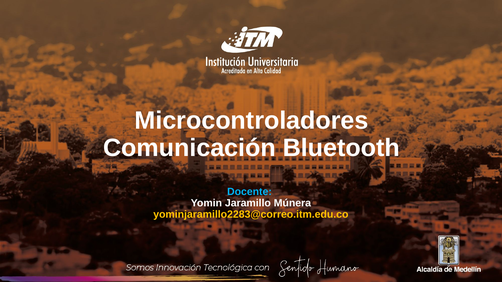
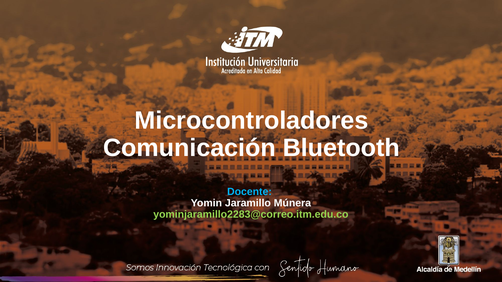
yominjaramillo2283@correo.itm.edu.co colour: yellow -> light green (251, 215)
